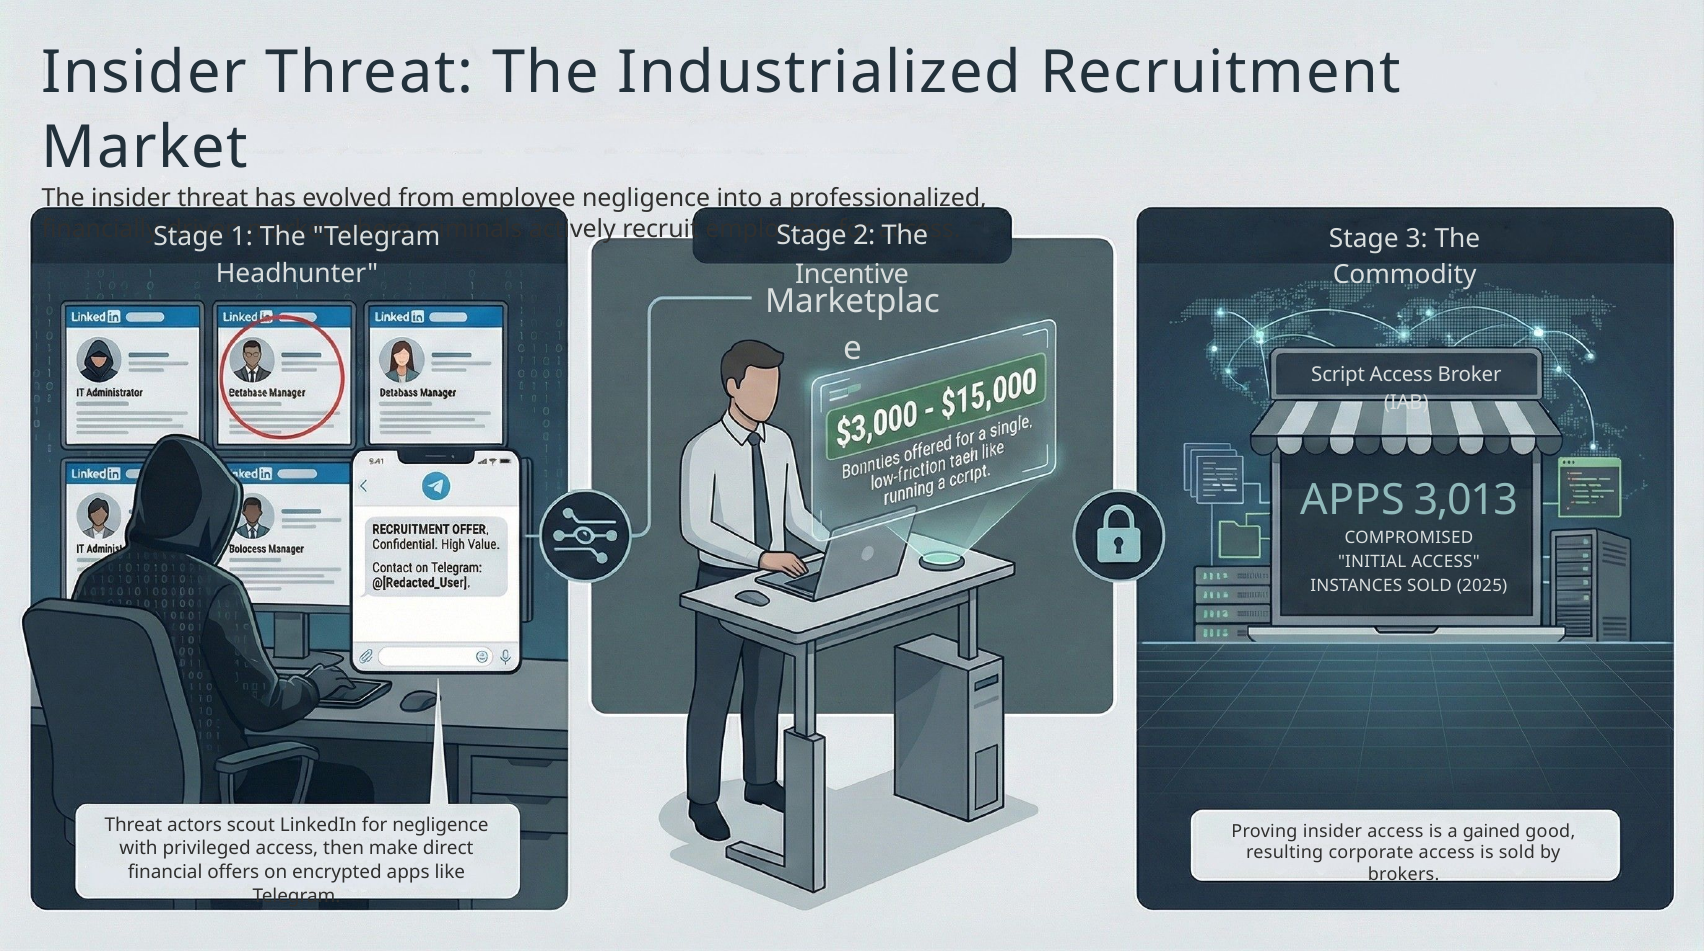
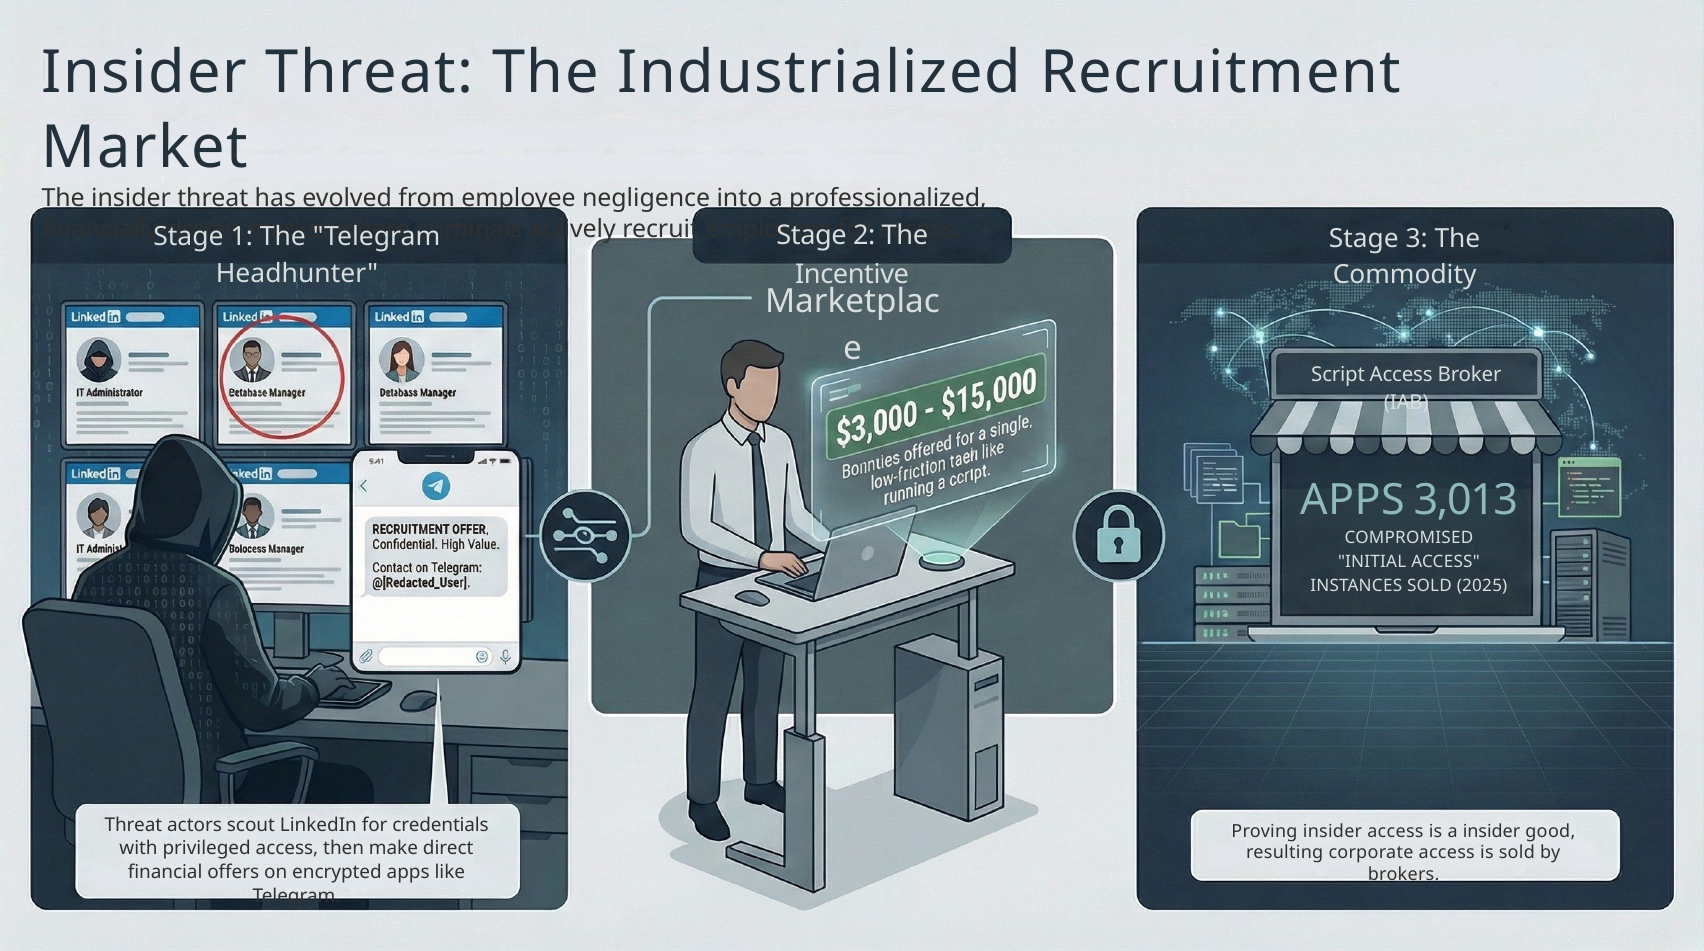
for negligence: negligence -> credentials (441, 825)
a gained: gained -> insider (1492, 831)
